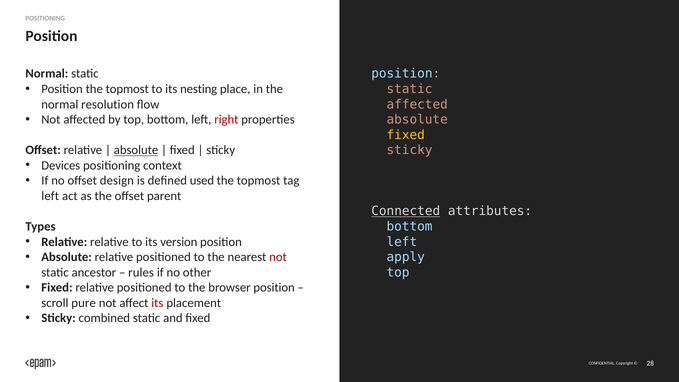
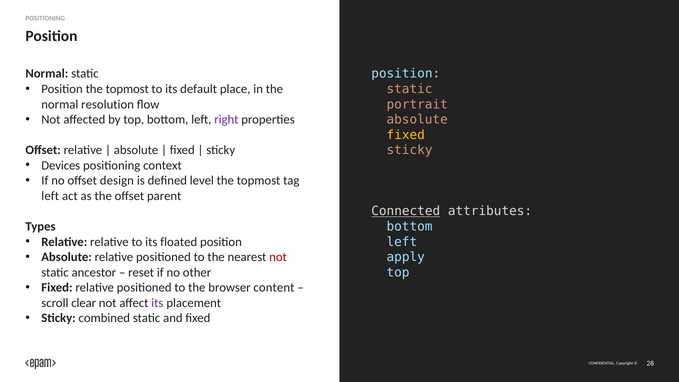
nesting: nesting -> default (199, 89)
affected: affected -> portrait (417, 104)
right colour: red -> purple (226, 120)
absolute underline: present -> none (136, 150)
used: used -> level (202, 181)
version: version -> floated (179, 242)
rules: rules -> reset (141, 272)
browser position: position -> content (274, 288)
pure: pure -> clear (84, 303)
its colour: red -> purple (157, 303)
